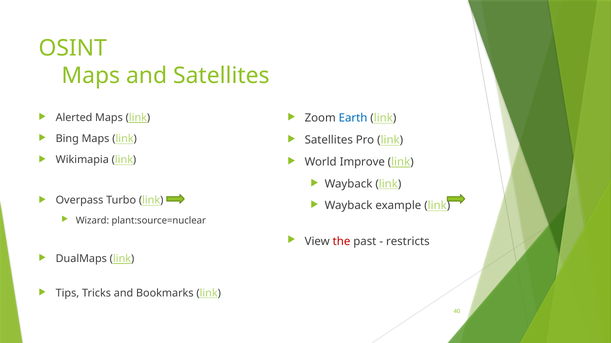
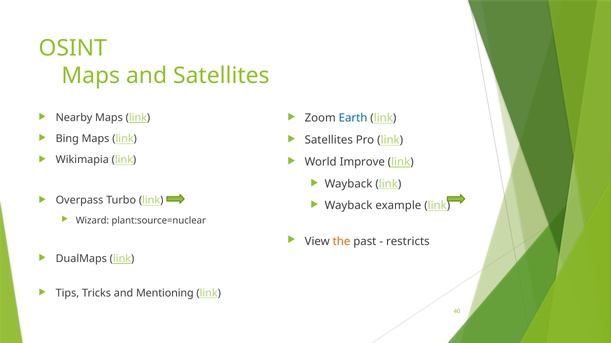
Alerted: Alerted -> Nearby (74, 118)
the colour: red -> orange (342, 242)
Bookmarks: Bookmarks -> Mentioning (165, 294)
